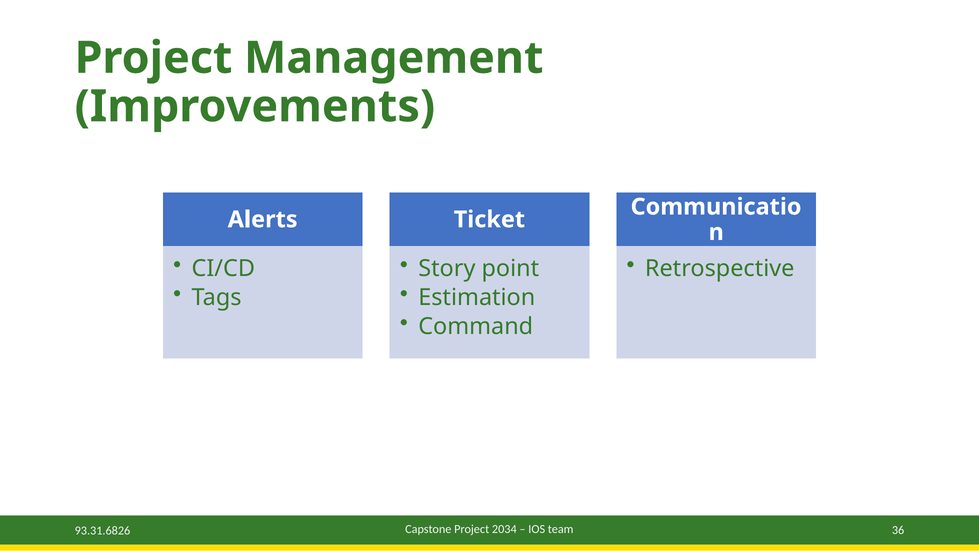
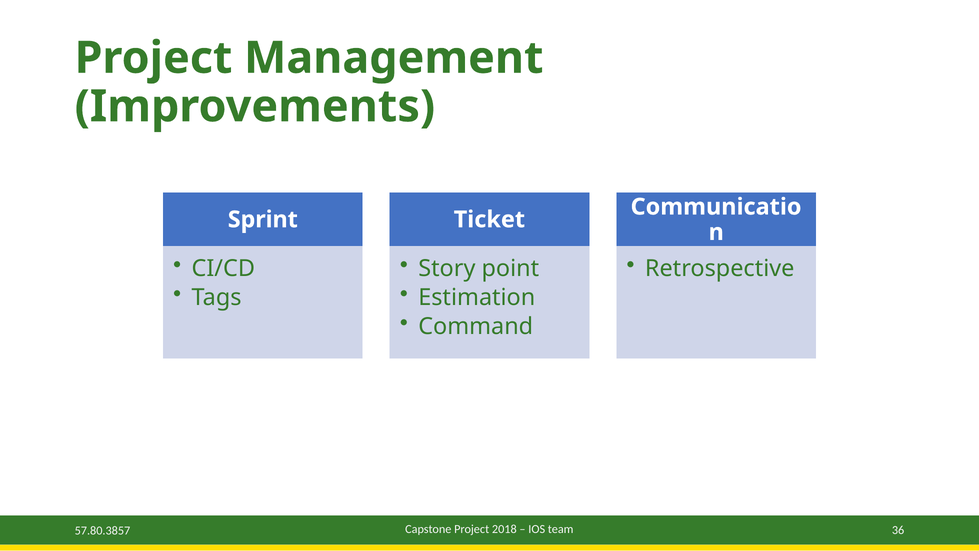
Alerts: Alerts -> Sprint (263, 219)
2034: 2034 -> 2018 (504, 529)
93.31.6826: 93.31.6826 -> 57.80.3857 (102, 530)
